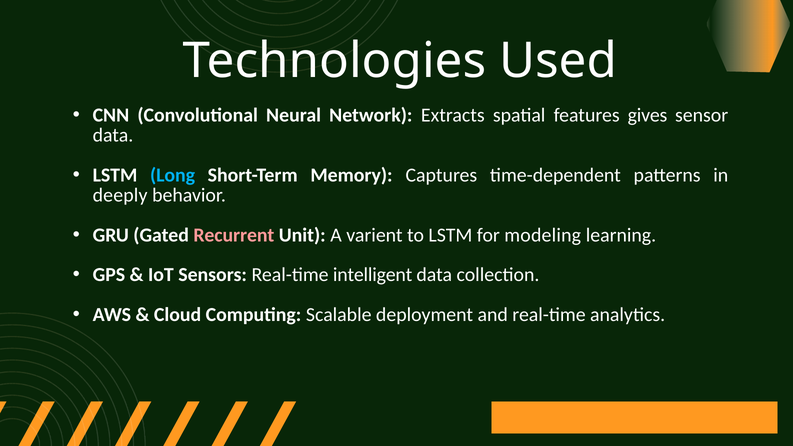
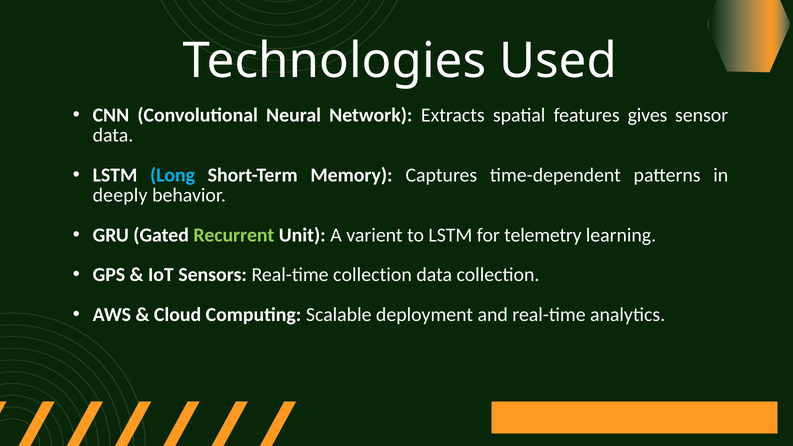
Recurrent colour: pink -> light green (234, 235)
modeling: modeling -> telemetry (543, 235)
Real-time intelligent: intelligent -> collection (372, 275)
